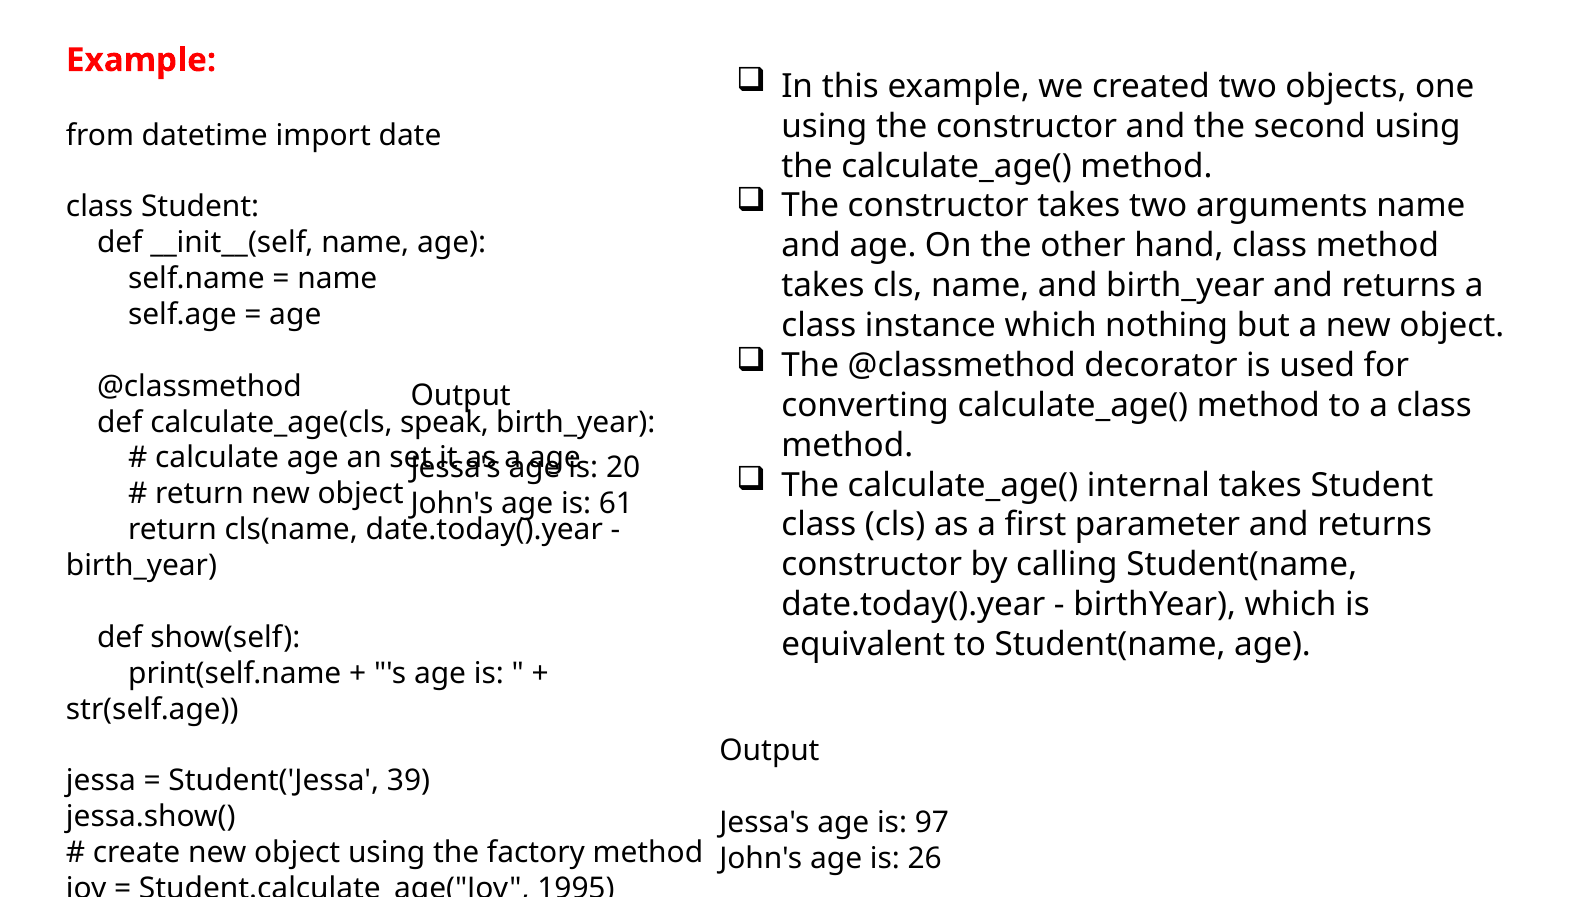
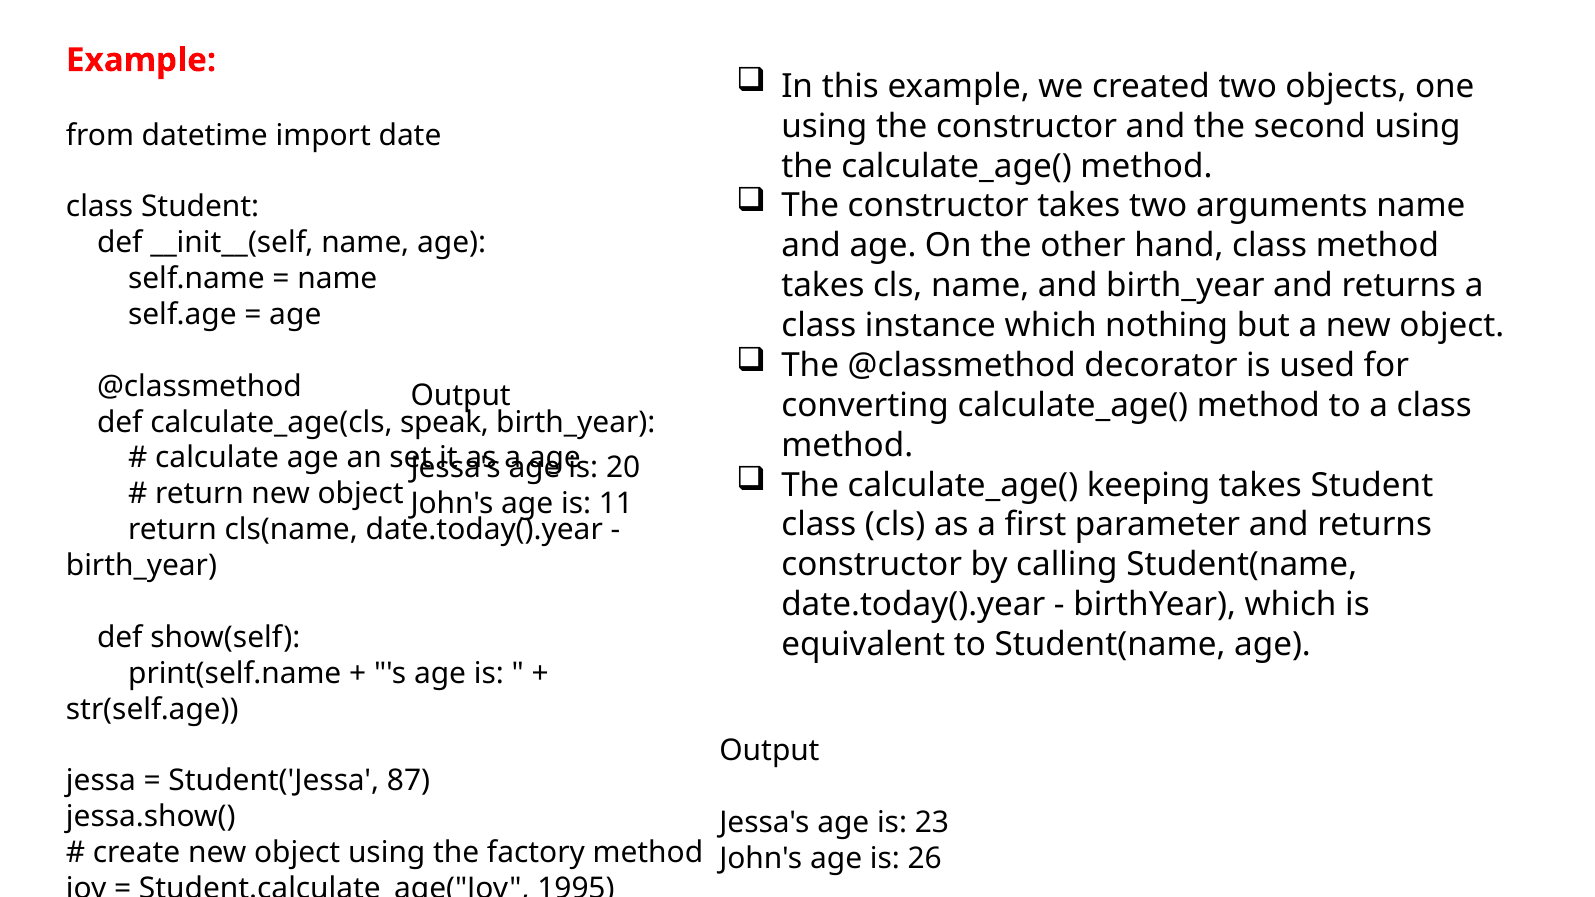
internal: internal -> keeping (1149, 485)
61: 61 -> 11 (616, 504)
39: 39 -> 87 (409, 781)
97: 97 -> 23 (932, 823)
